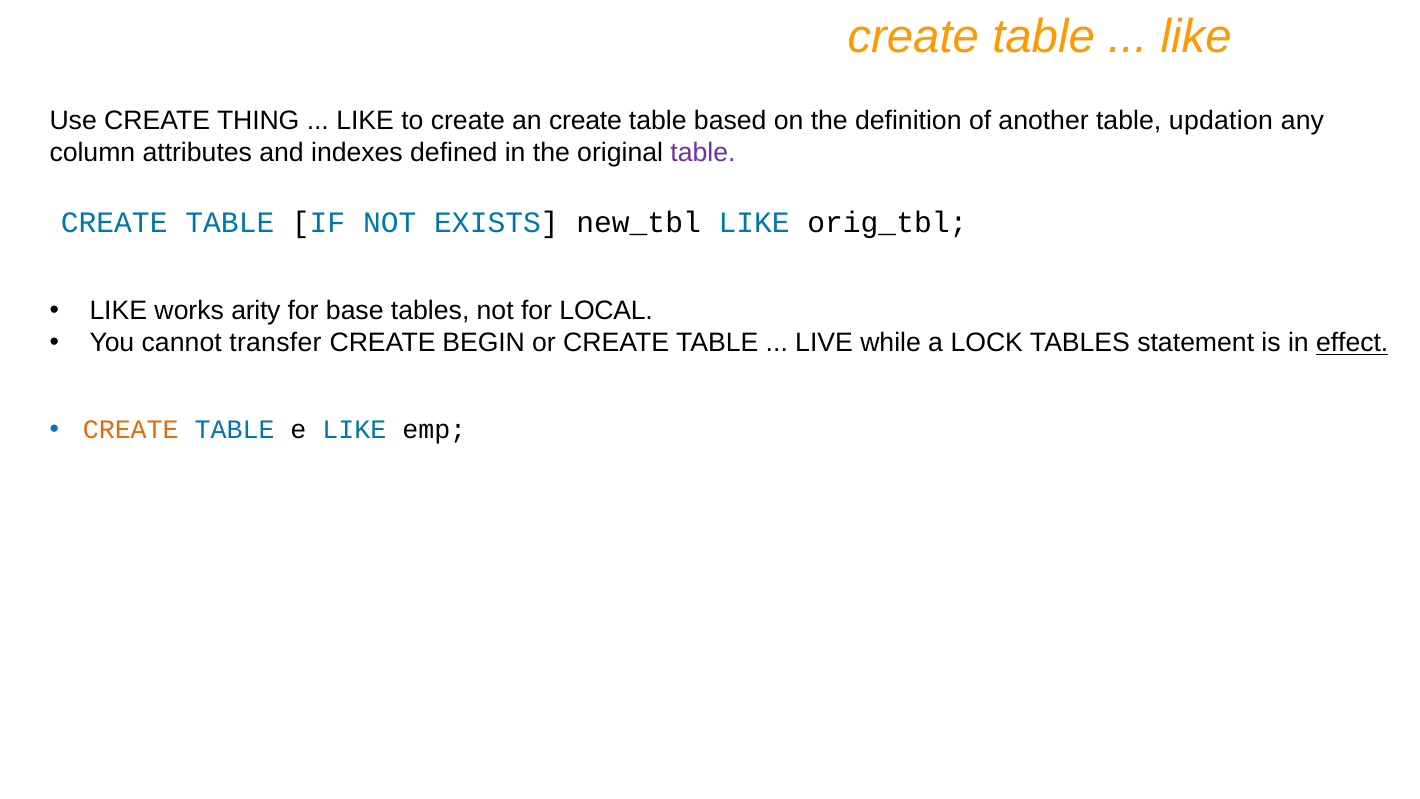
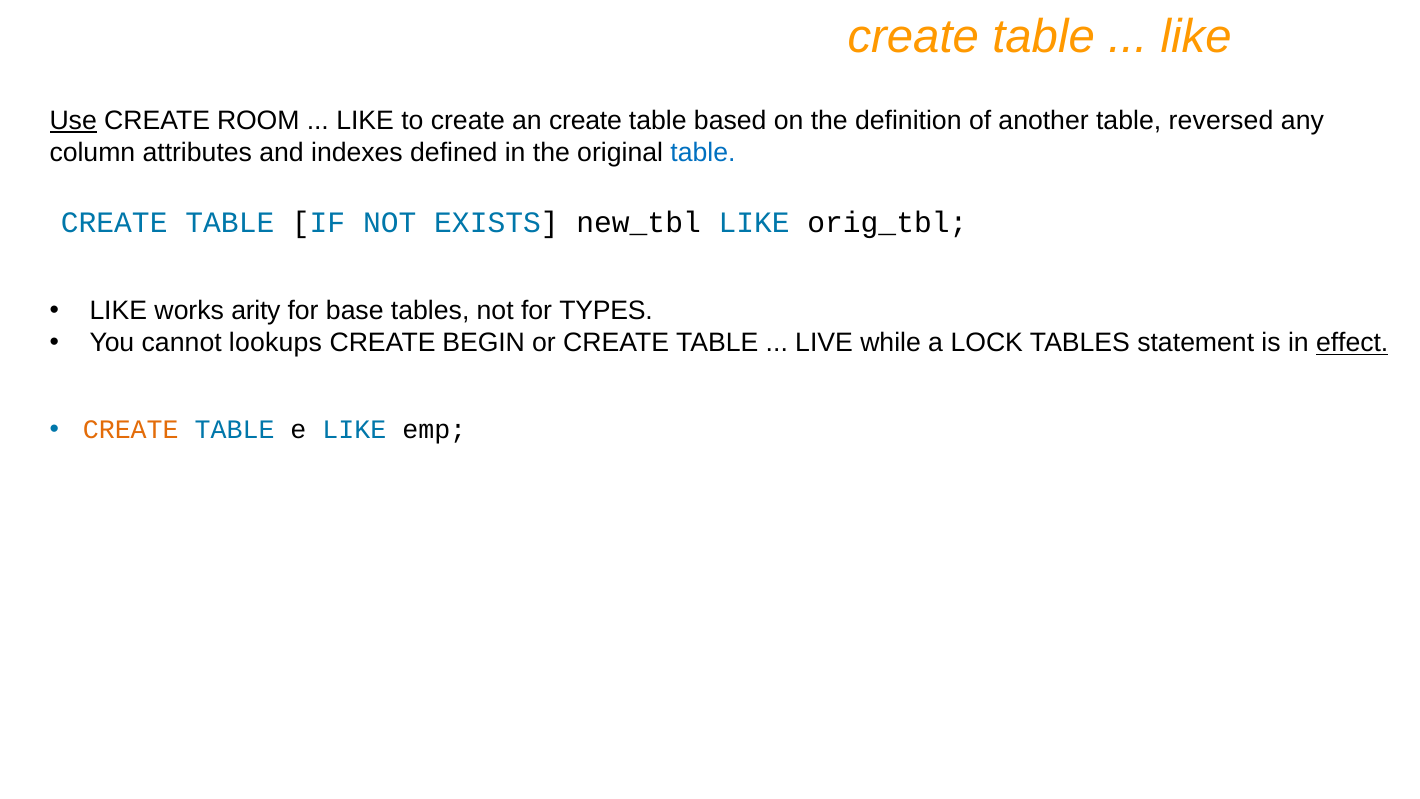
Use underline: none -> present (73, 121)
THING: THING -> ROOM (258, 121)
updation: updation -> reversed (1221, 121)
table colour: purple -> blue (703, 153)
LOCAL: LOCAL -> TYPES (606, 311)
transfer: transfer -> lookups (275, 343)
